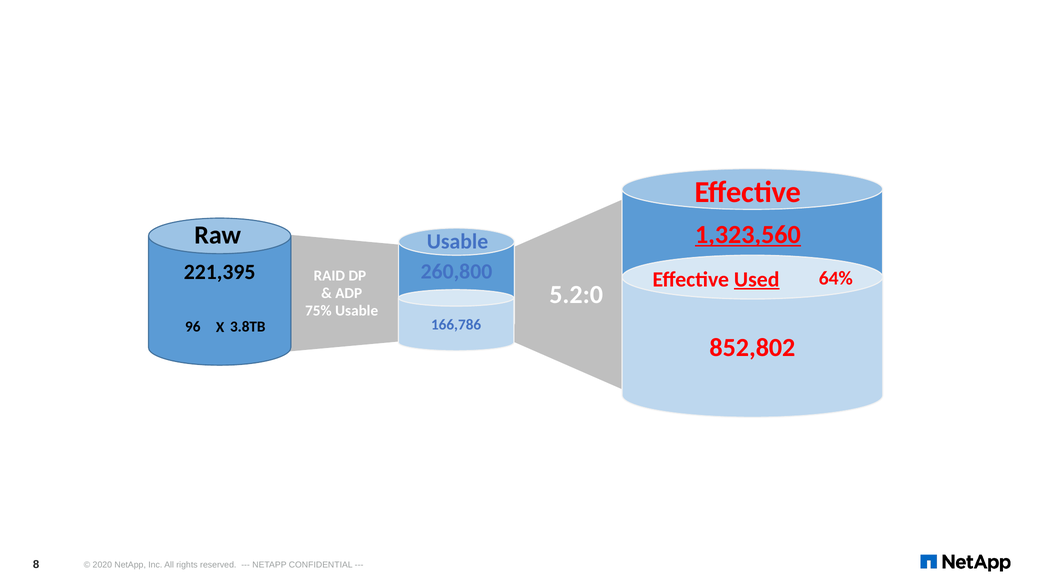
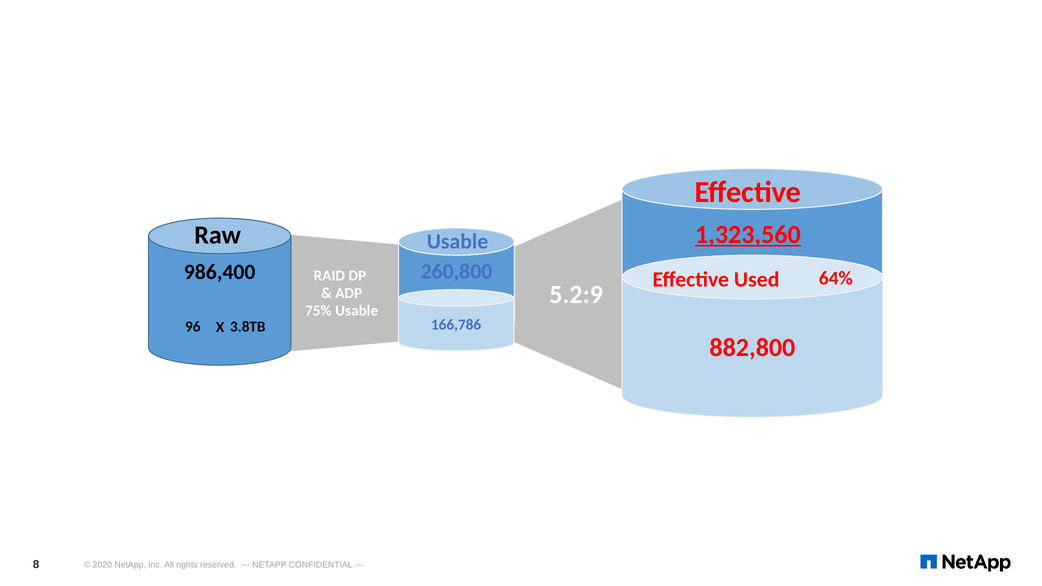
221,395: 221,395 -> 986,400 (220, 272)
Used underline: present -> none (757, 279)
5.2:0: 5.2:0 -> 5.2:9 (576, 295)
852,802: 852,802 -> 882,800 (752, 348)
